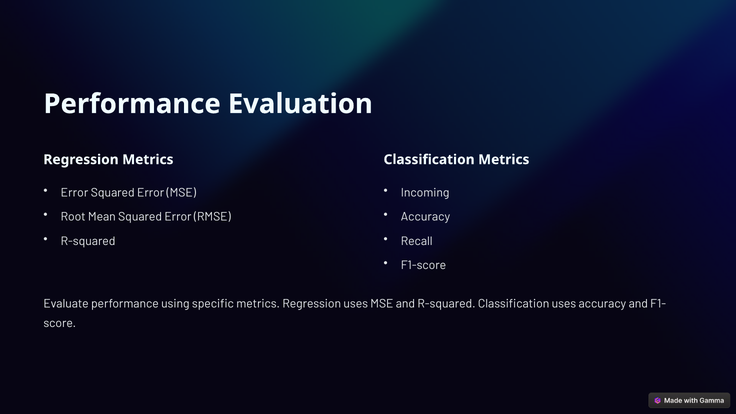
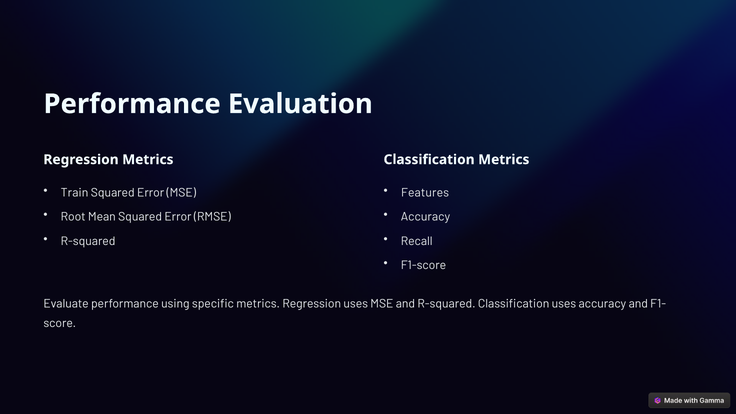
Error: Error -> Train (75, 193)
Incoming: Incoming -> Features (425, 193)
